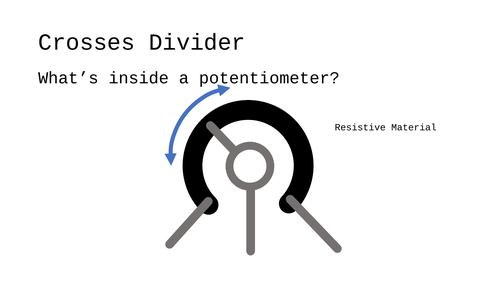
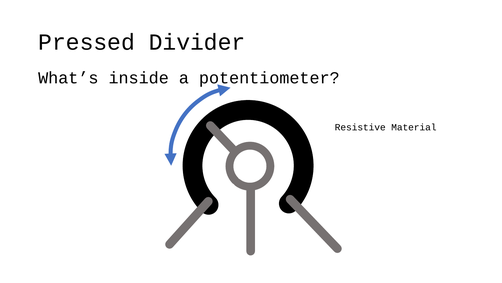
Crosses: Crosses -> Pressed (87, 42)
